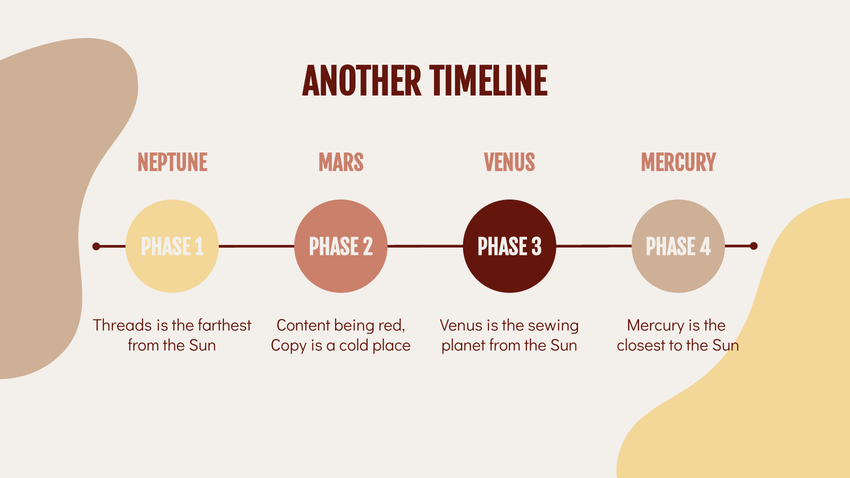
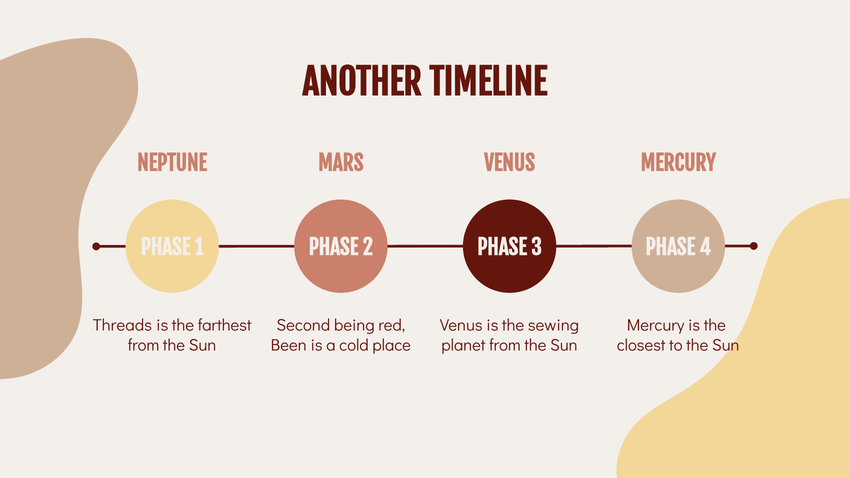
Content: Content -> Second (303, 325)
Copy: Copy -> Been (289, 345)
